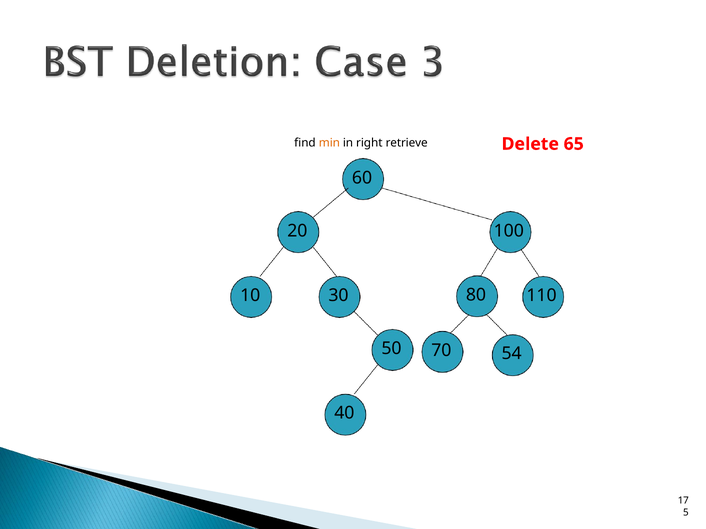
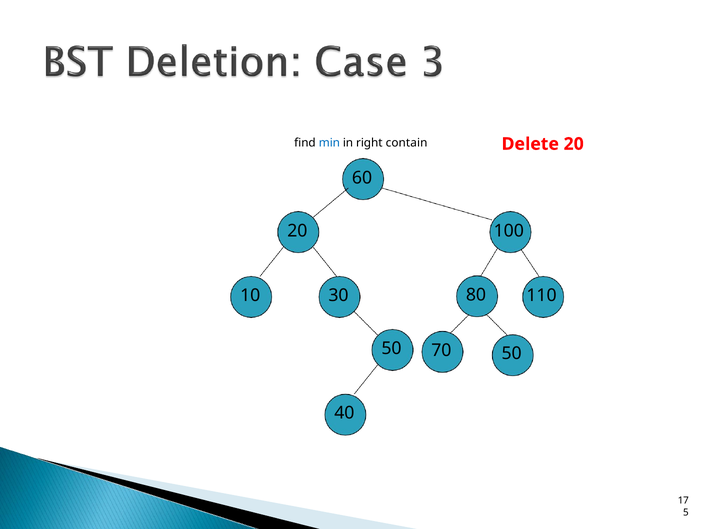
min colour: orange -> blue (329, 143)
retrieve: retrieve -> contain (407, 143)
Delete 65: 65 -> 20 (574, 144)
70 54: 54 -> 50 (512, 354)
